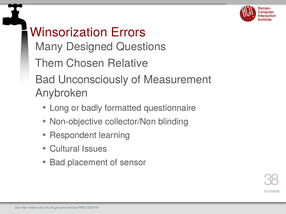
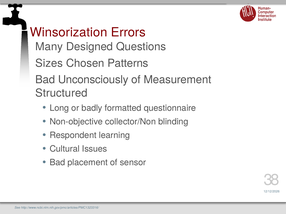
Them: Them -> Sizes (49, 63)
Relative: Relative -> Patterns (128, 63)
Anybroken: Anybroken -> Structured (61, 93)
